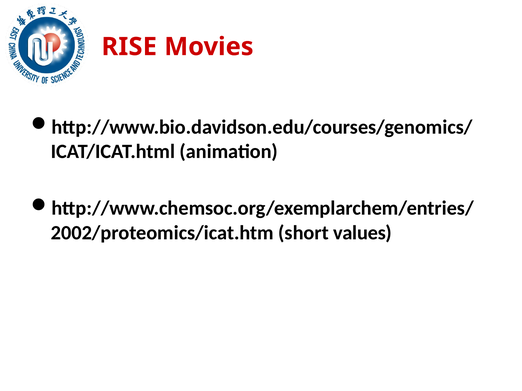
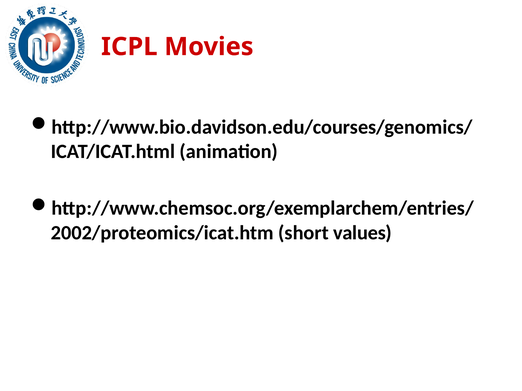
RISE: RISE -> ICPL (129, 47)
